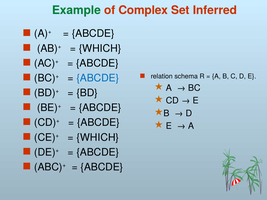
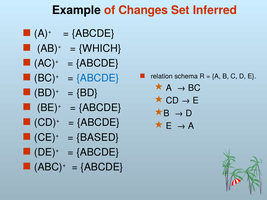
Example colour: green -> black (76, 10)
Complex: Complex -> Changes (143, 10)
WHICH: WHICH -> BASED (98, 138)
